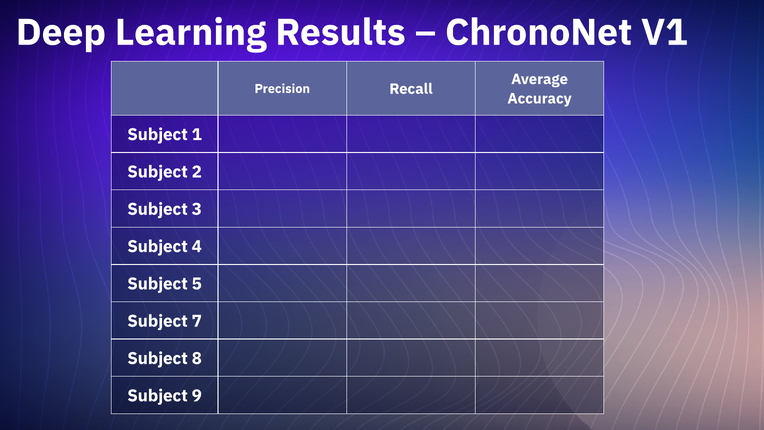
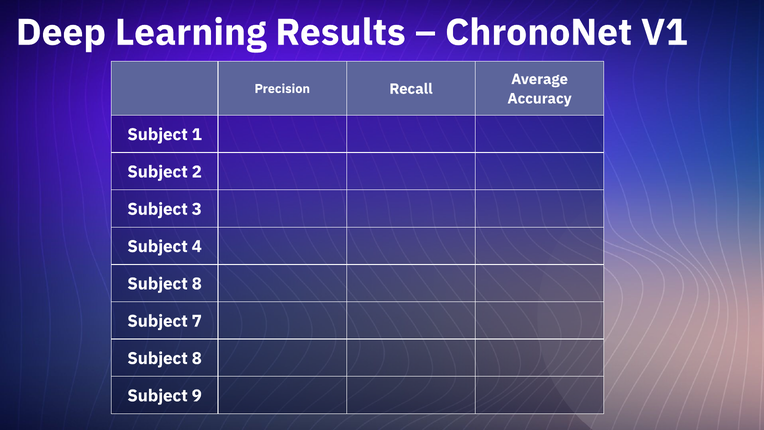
5: 5 -> 8 (197, 284)
